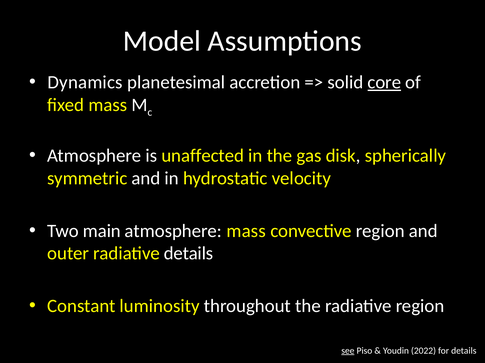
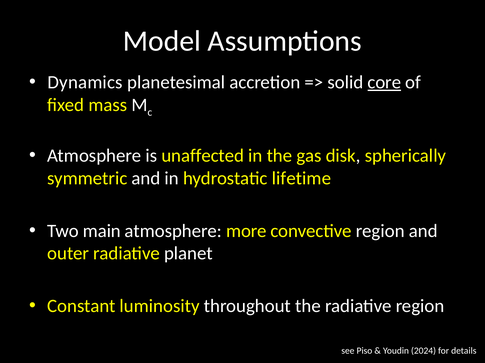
velocity: velocity -> lifetime (301, 179)
atmosphere mass: mass -> more (246, 231)
radiative details: details -> planet (188, 254)
see underline: present -> none (348, 351)
2022: 2022 -> 2024 (424, 351)
